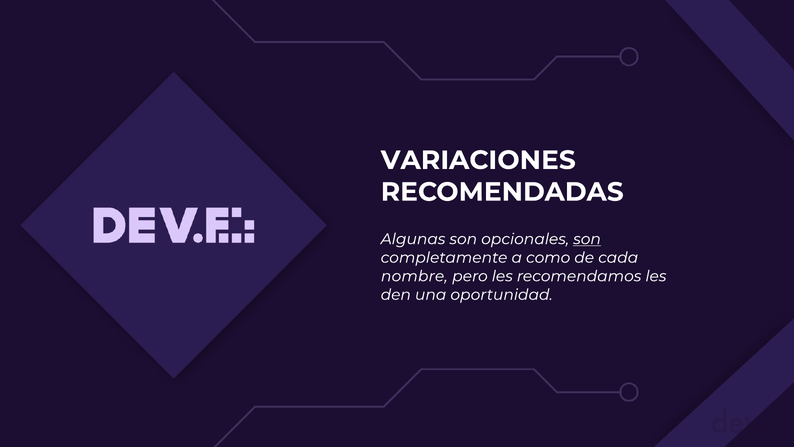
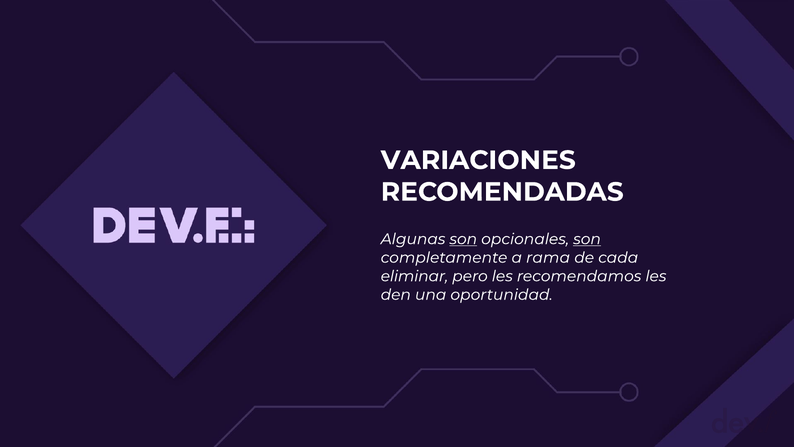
son underline: none -> present (463, 239)
como: como -> rama (548, 257)
nombre: nombre -> eliminar (414, 276)
